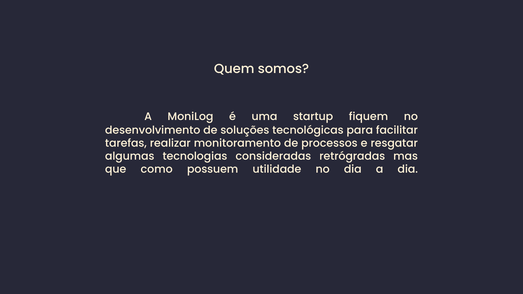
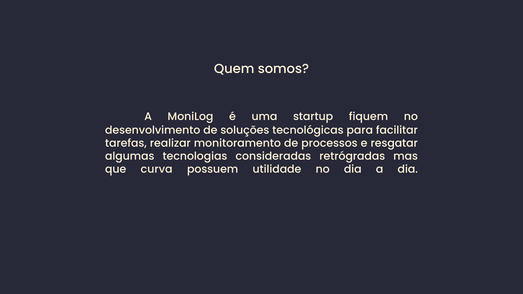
como: como -> curva (157, 169)
